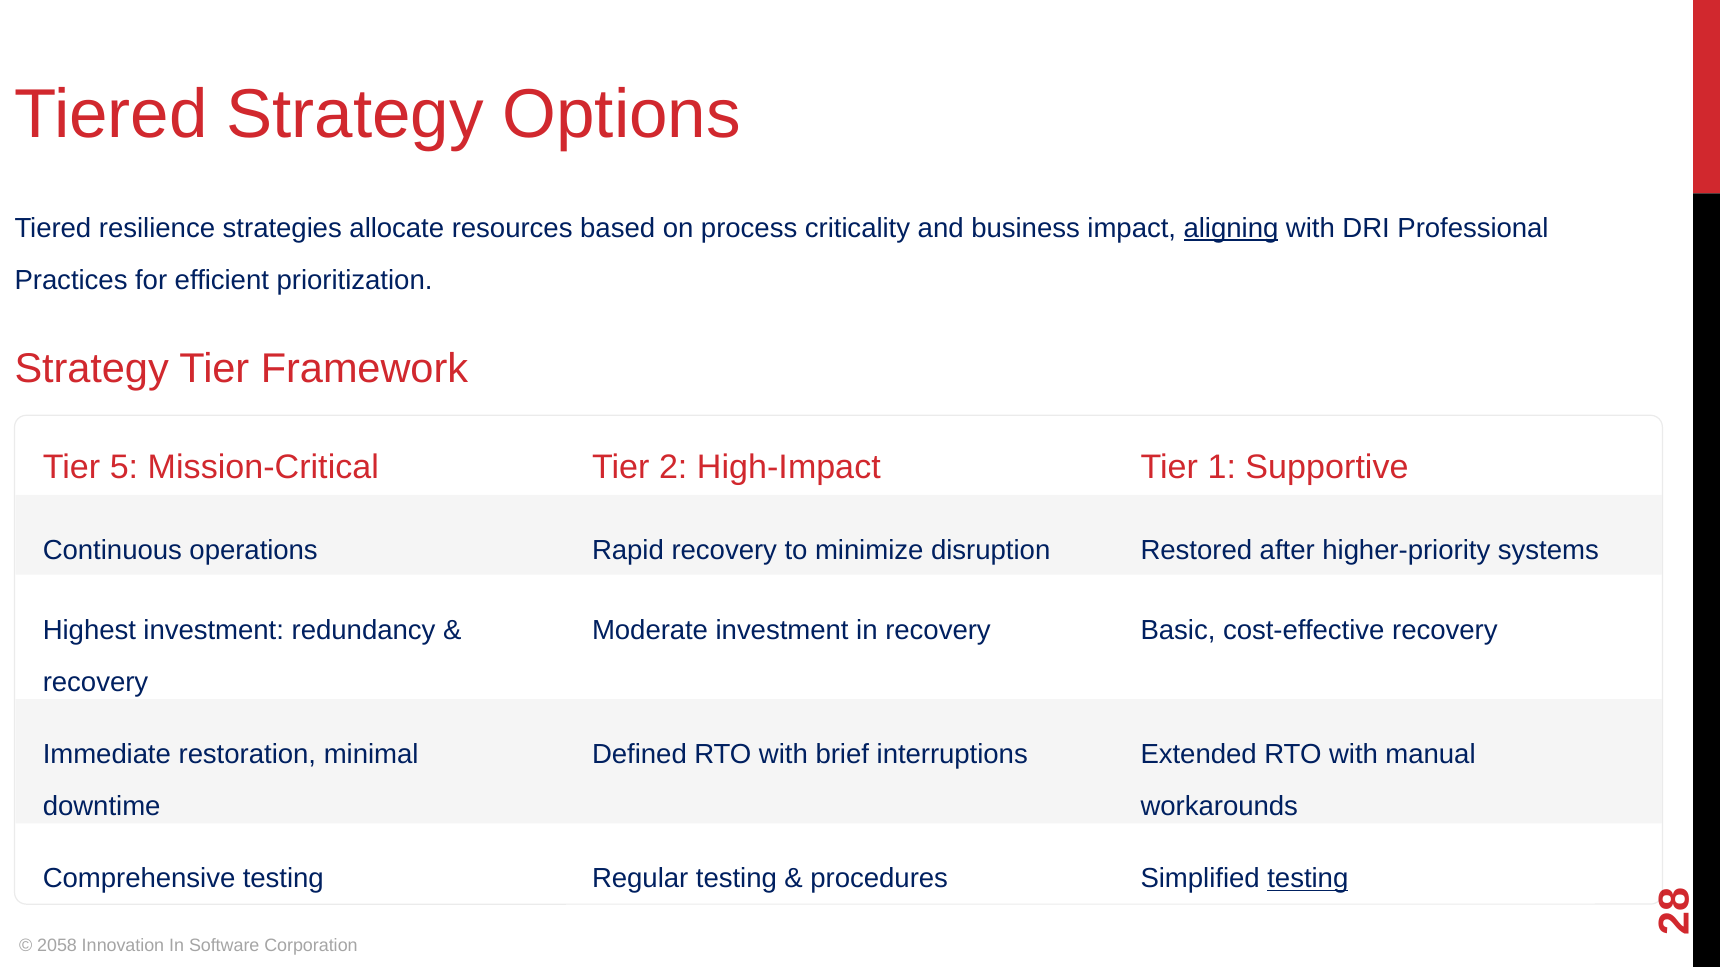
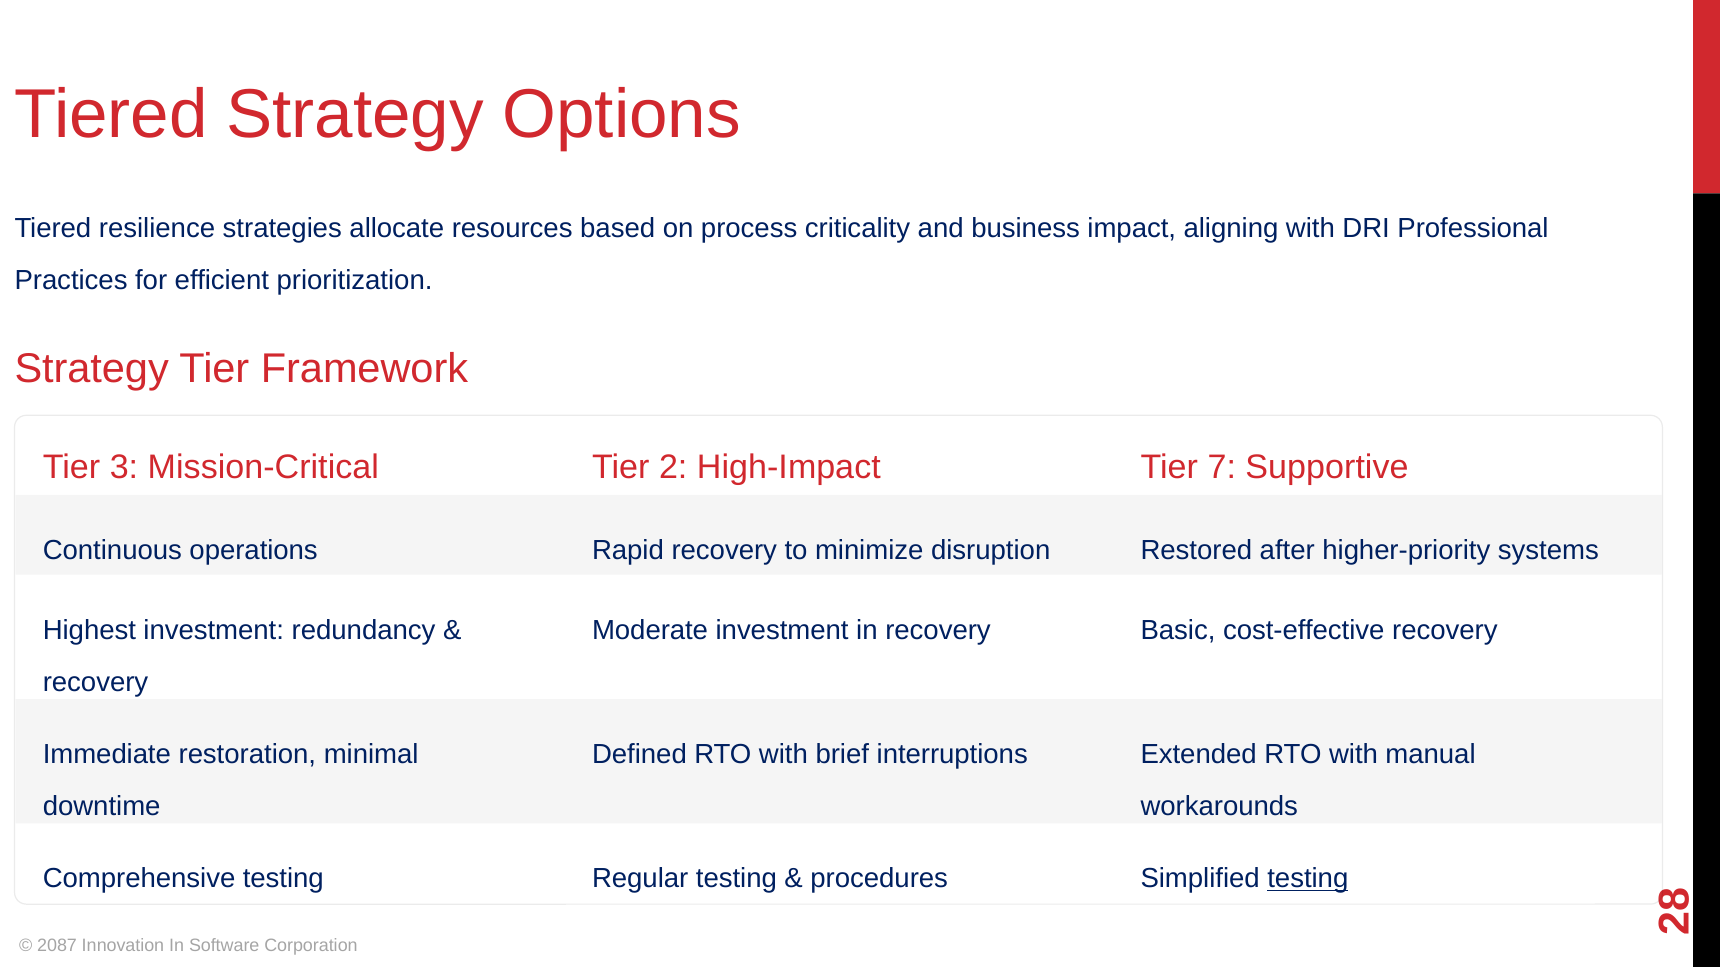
aligning underline: present -> none (1231, 229)
5: 5 -> 3 (124, 468)
1: 1 -> 7 (1222, 468)
2058: 2058 -> 2087 (57, 946)
